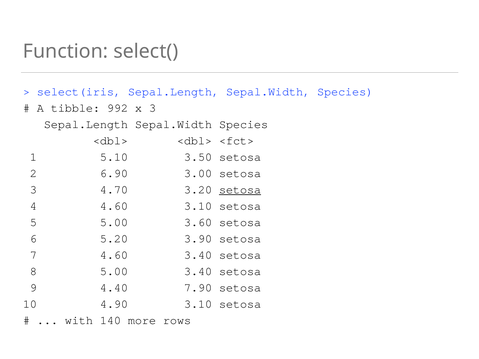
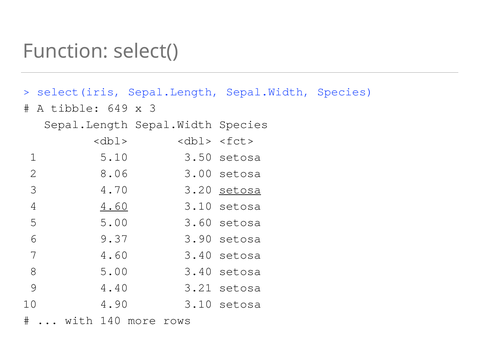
992: 992 -> 649 (117, 108)
6.90: 6.90 -> 8.06 (114, 173)
4.60 underline: none -> present (114, 206)
5.20: 5.20 -> 9.37 (114, 239)
7.90: 7.90 -> 3.21 (198, 288)
